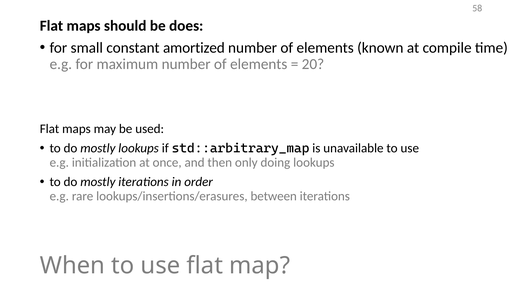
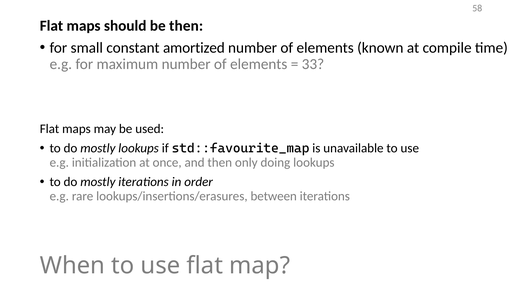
be does: does -> then (186, 26)
20: 20 -> 33 (313, 64)
std::arbitrary_map: std::arbitrary_map -> std::favourite_map (241, 148)
